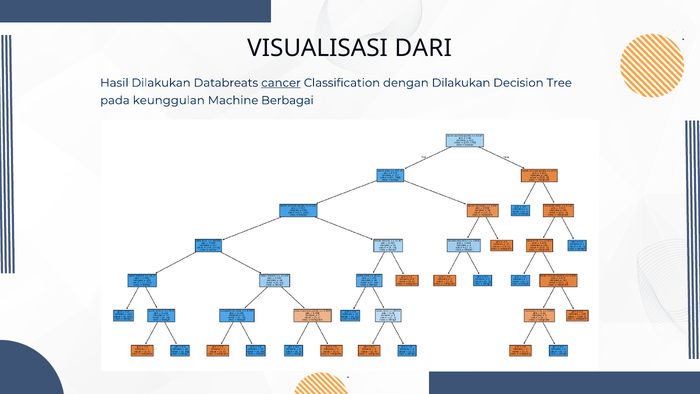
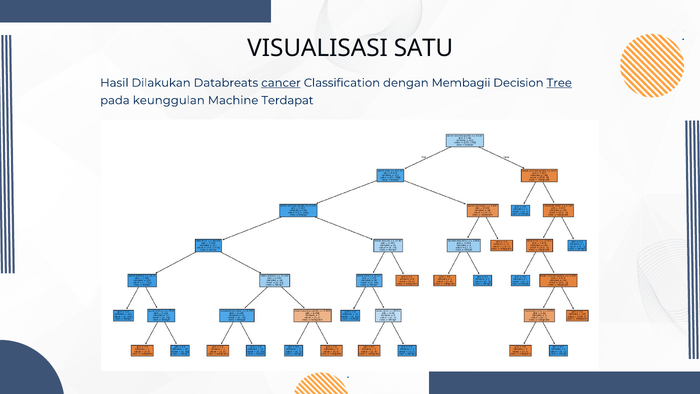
DARI: DARI -> SATU (424, 48)
dengan Dilakukan: Dilakukan -> Membagii (461, 83)
Tree underline: none -> present (559, 83)
Berbagai: Berbagai -> Terdapat (287, 100)
